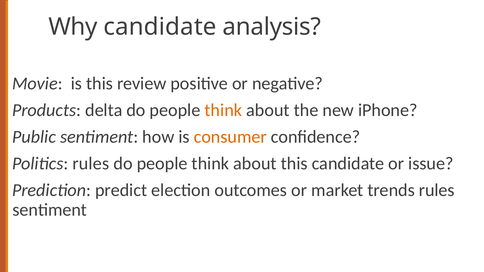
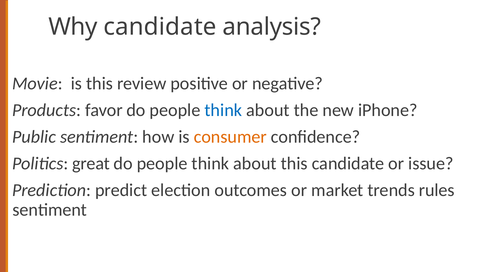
delta: delta -> favor (104, 110)
think colour: orange -> blue (223, 110)
Politics rules: rules -> great (91, 164)
